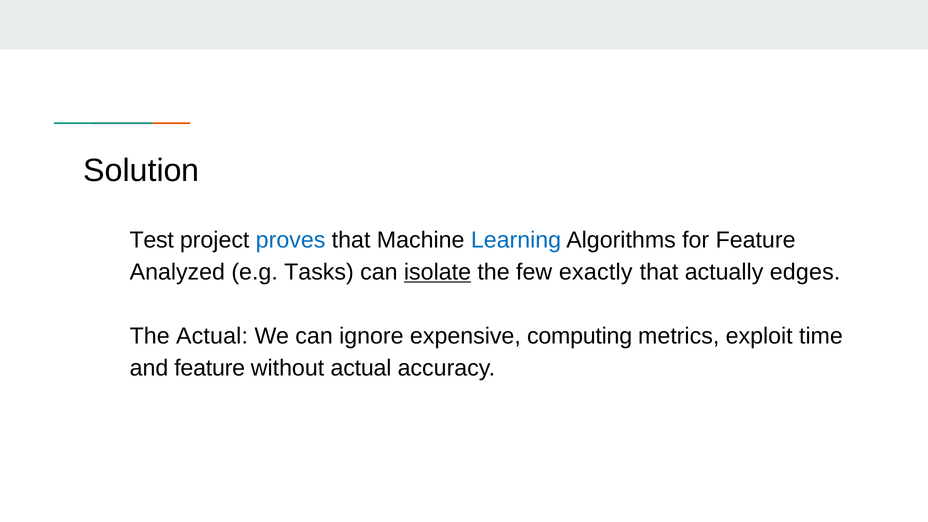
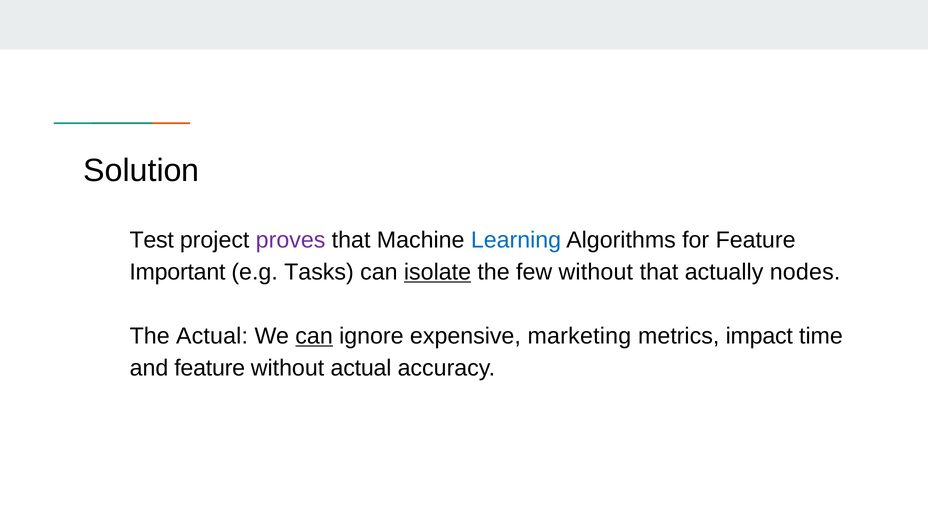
proves colour: blue -> purple (291, 240)
Analyzed: Analyzed -> Important (177, 272)
few exactly: exactly -> without (596, 272)
edges: edges -> nodes (805, 272)
can underline: none -> present (314, 336)
computing: computing -> marketing (579, 336)
exploit: exploit -> impact (759, 336)
